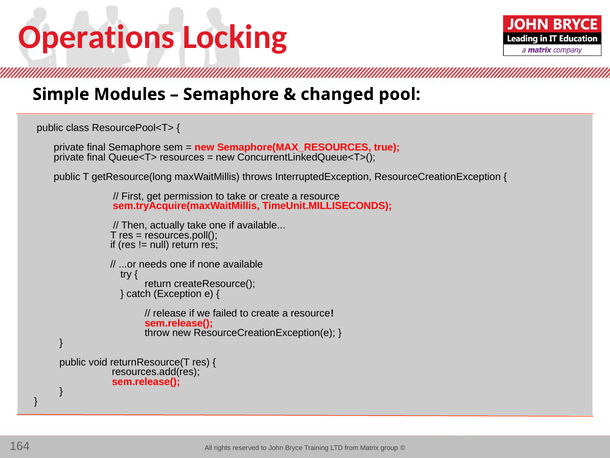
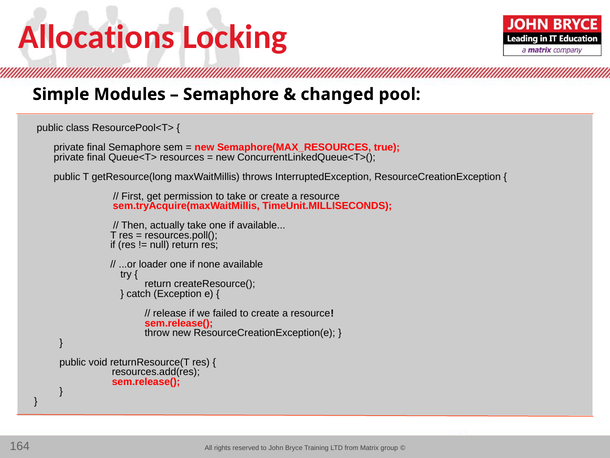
Operations: Operations -> Allocations (96, 37)
needs: needs -> loader (153, 264)
